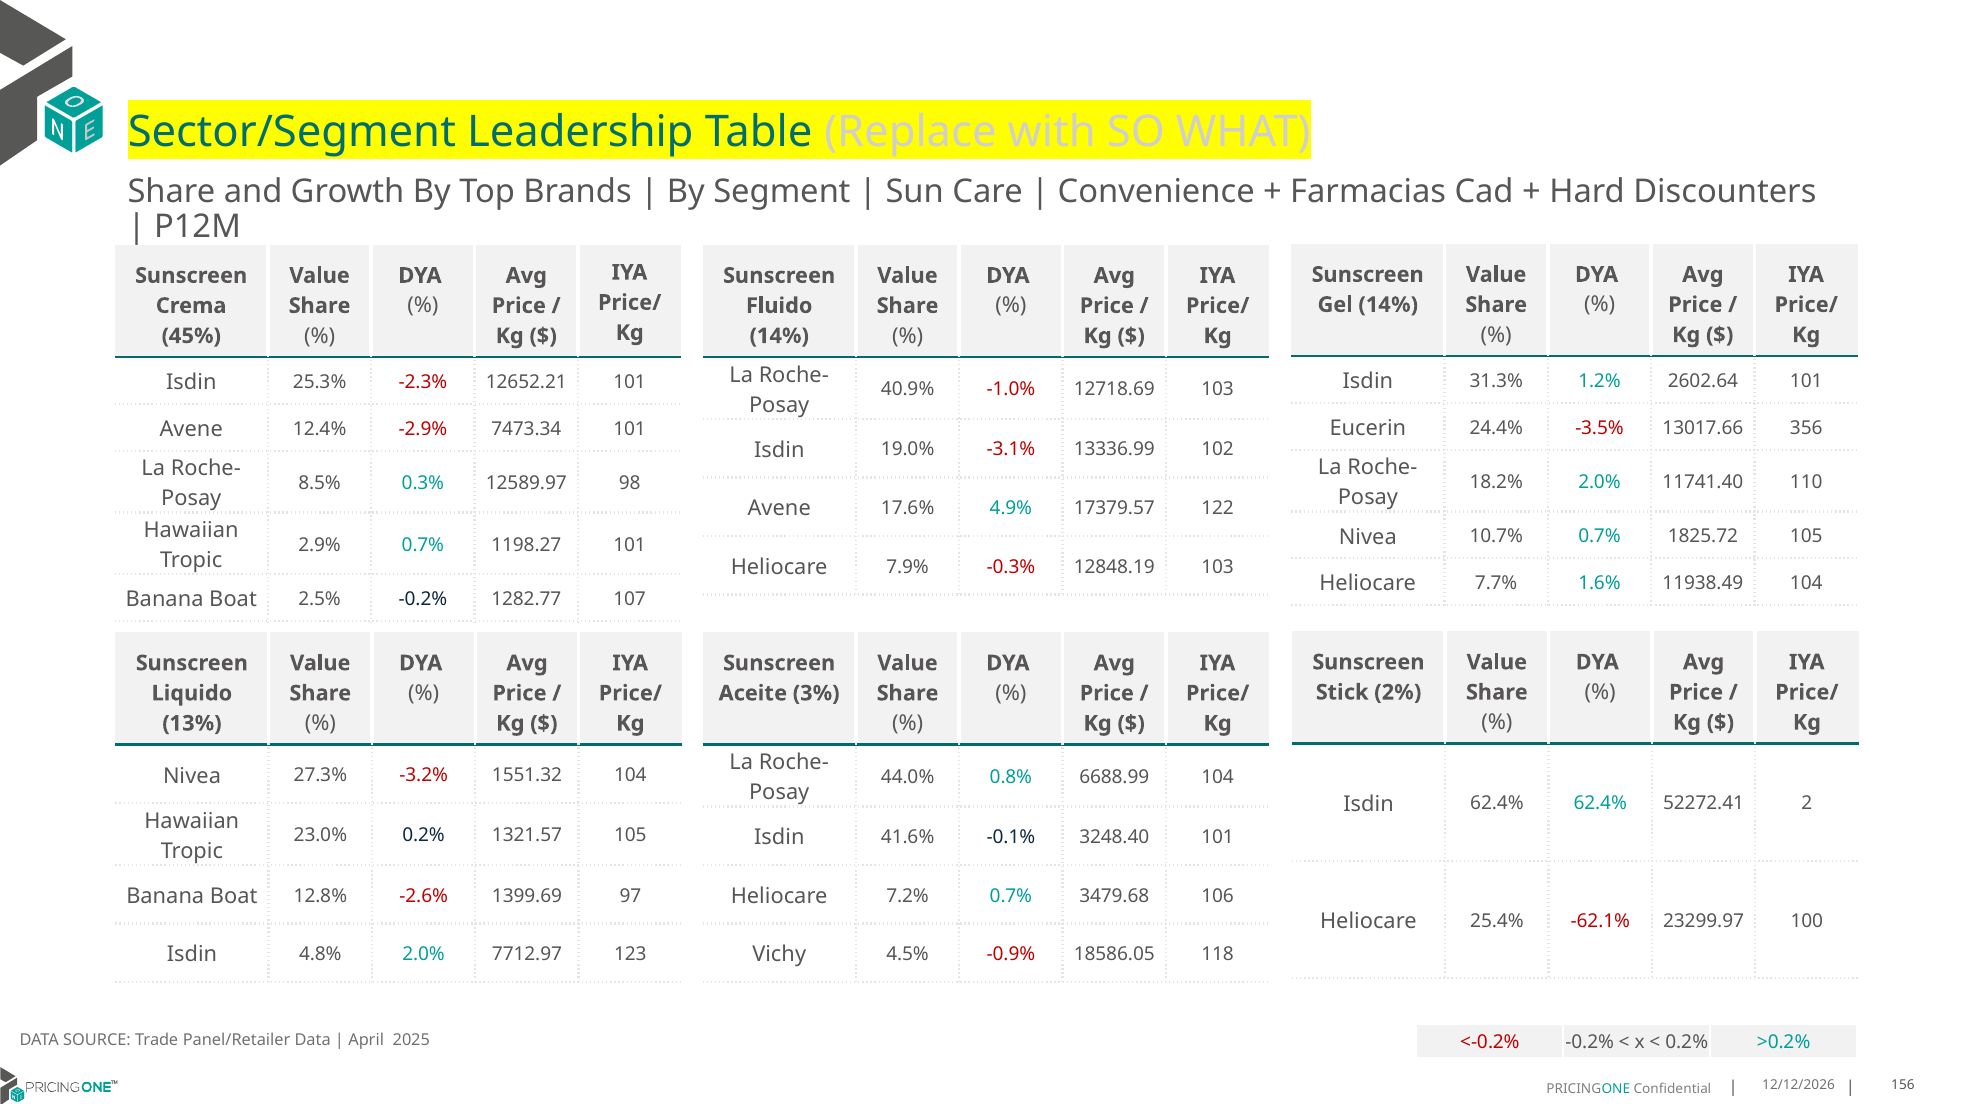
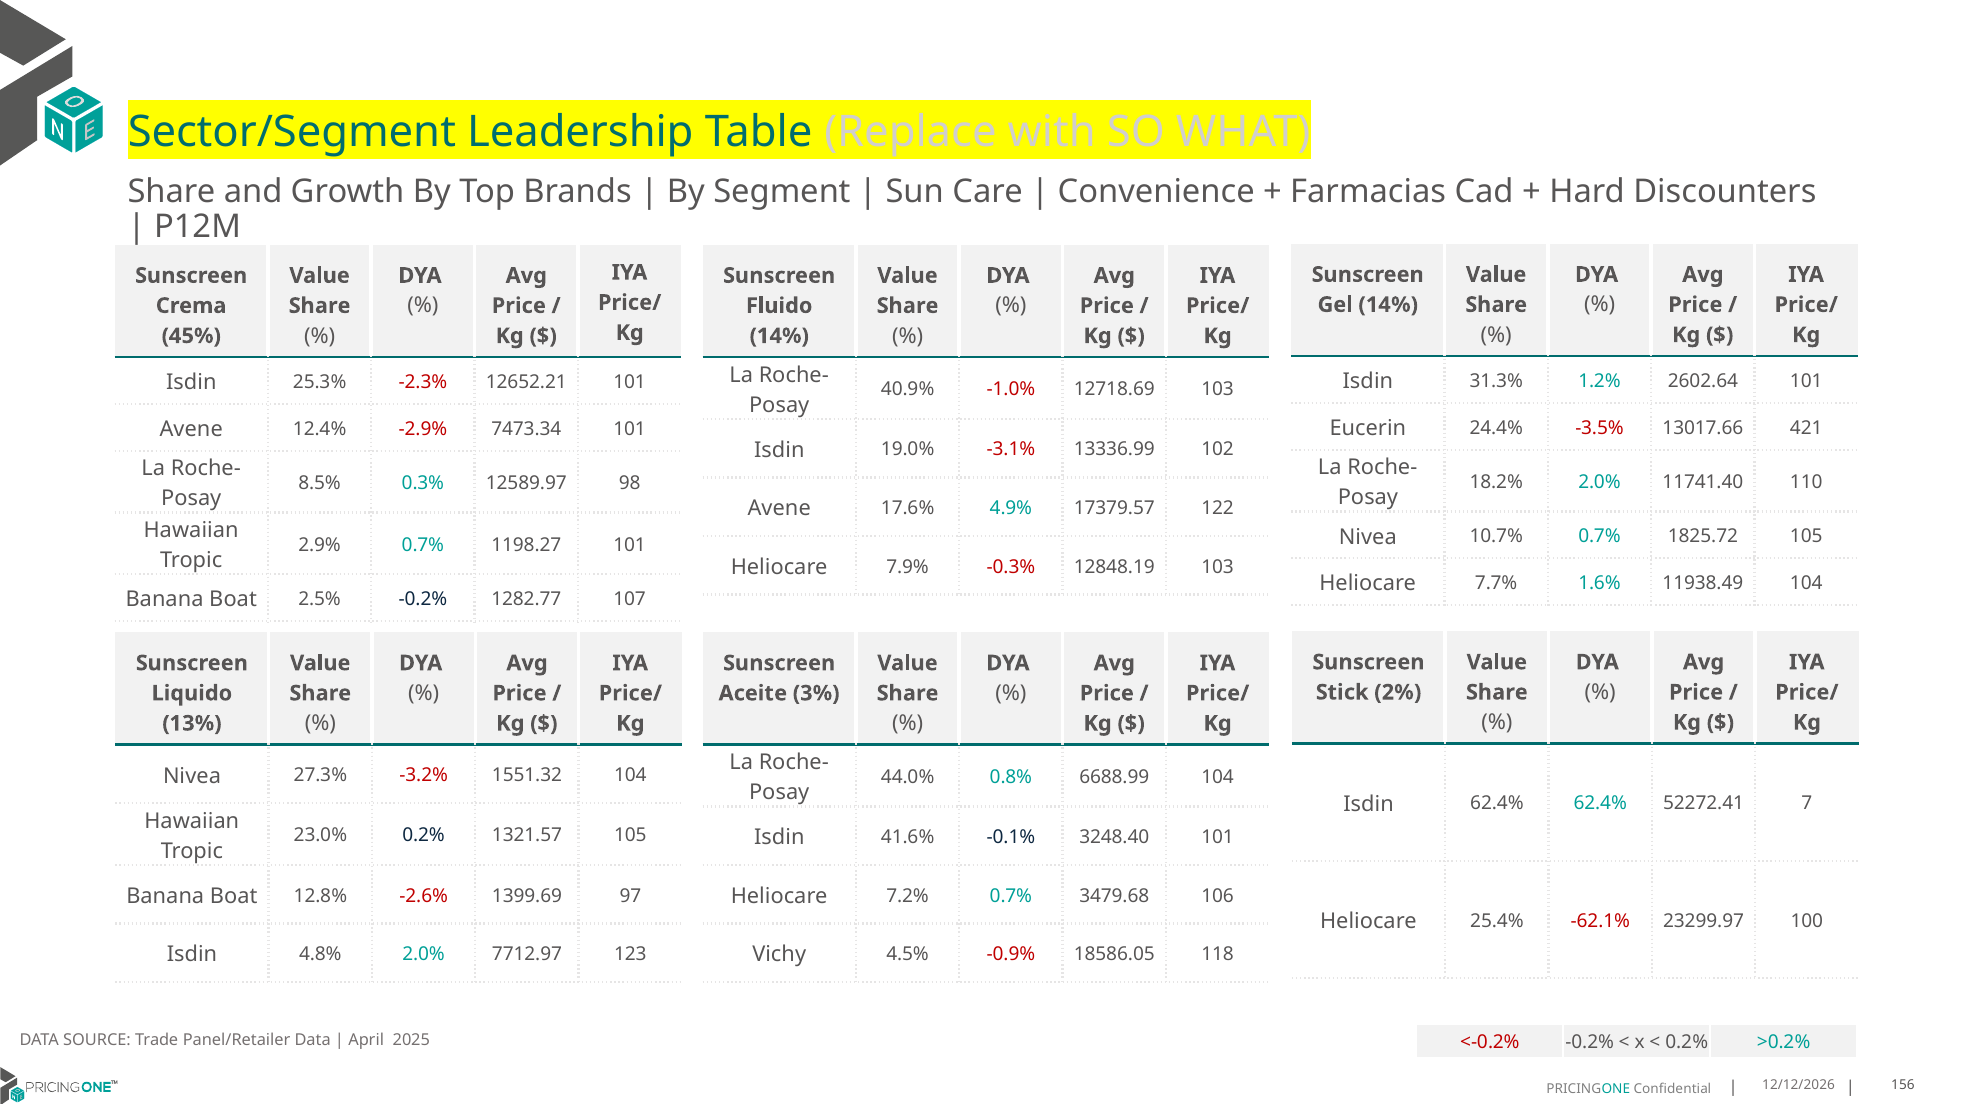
356: 356 -> 421 (1806, 428)
2: 2 -> 7 (1807, 804)
